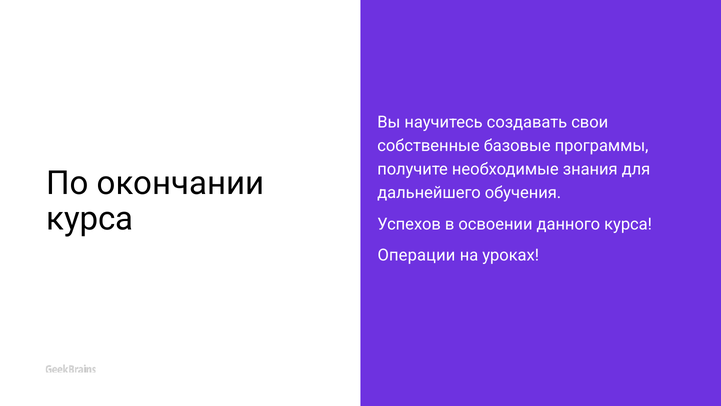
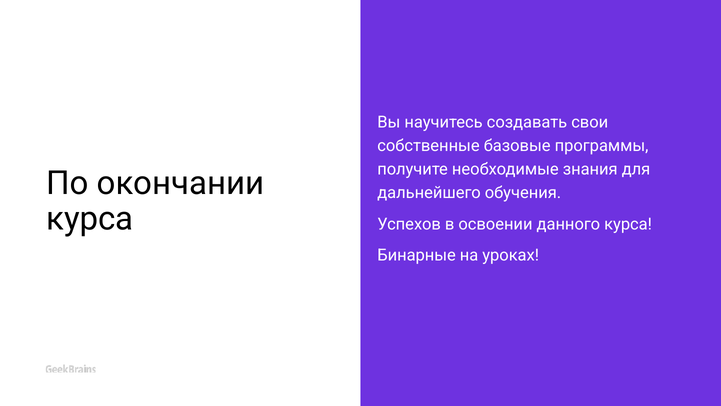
Операции: Операции -> Бинарные (417, 255)
